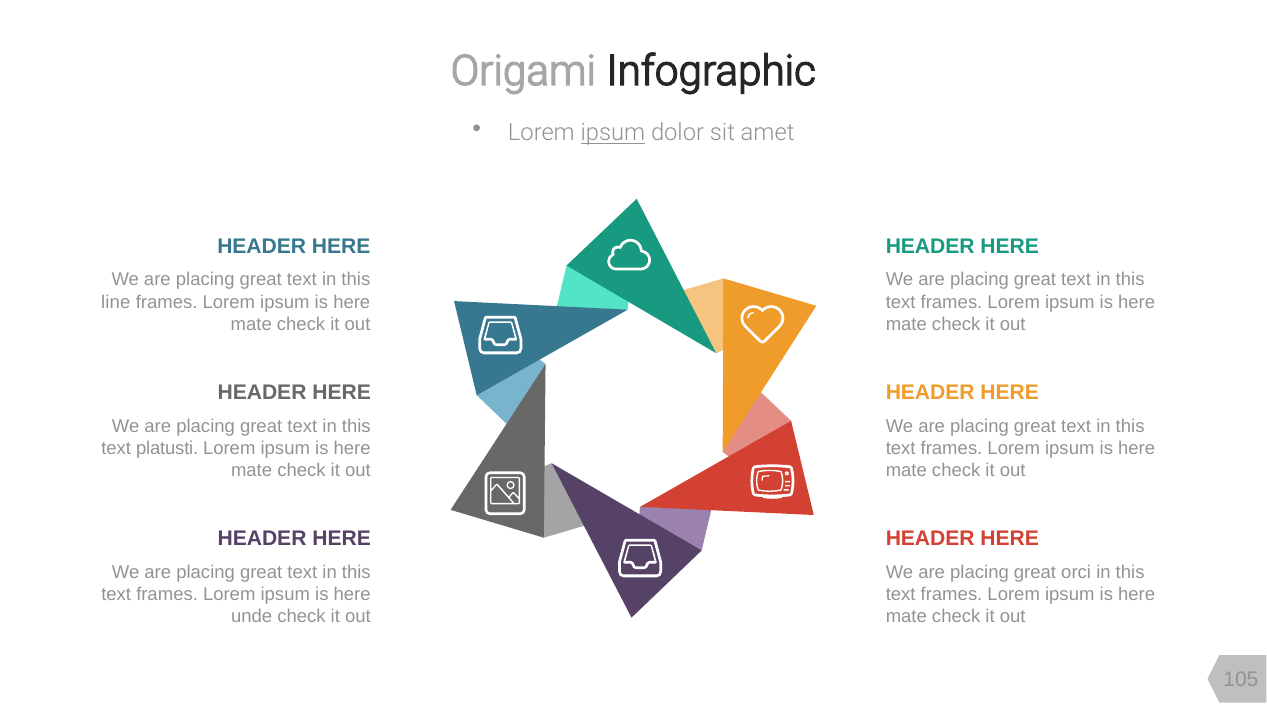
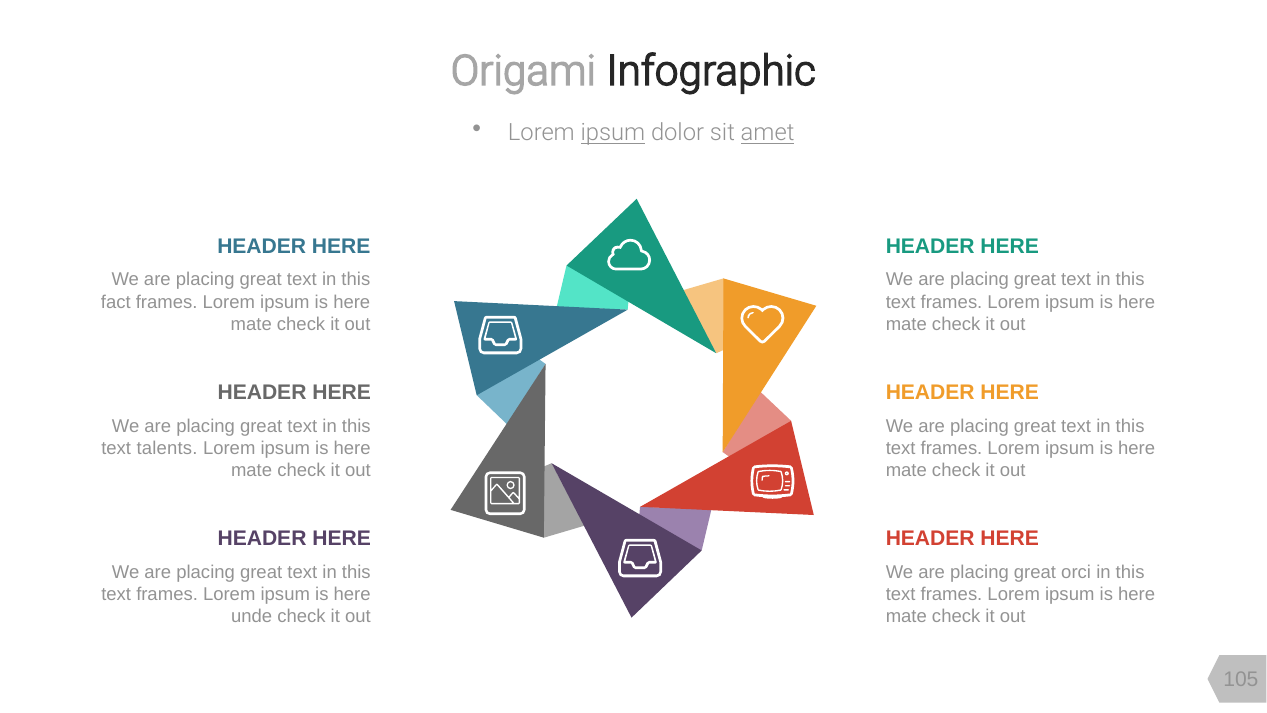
amet underline: none -> present (768, 133)
line: line -> fact (116, 302)
platusti: platusti -> talents (167, 448)
